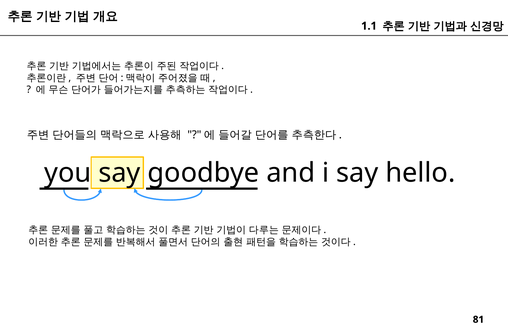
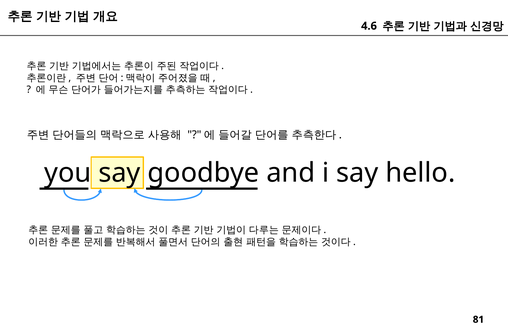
1.1: 1.1 -> 4.6 (369, 26)
